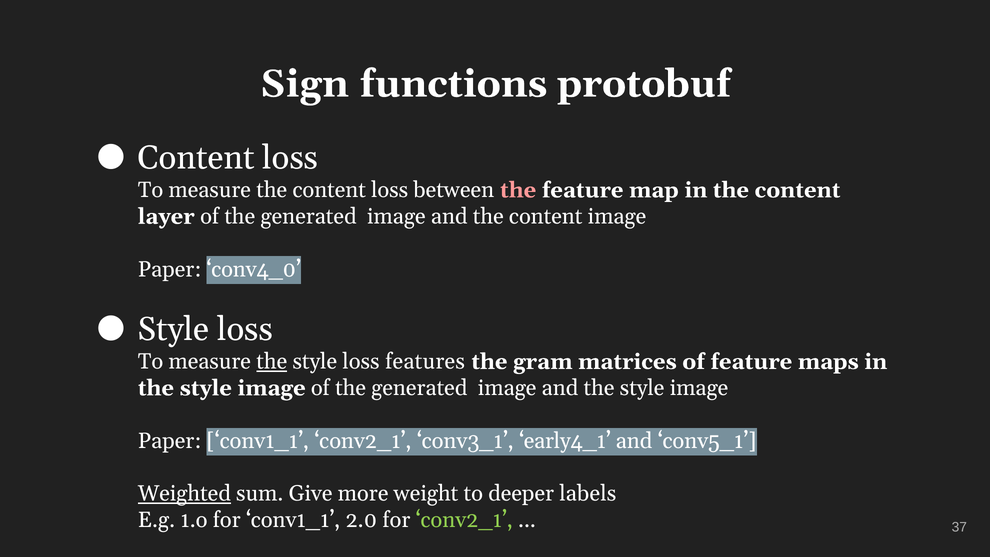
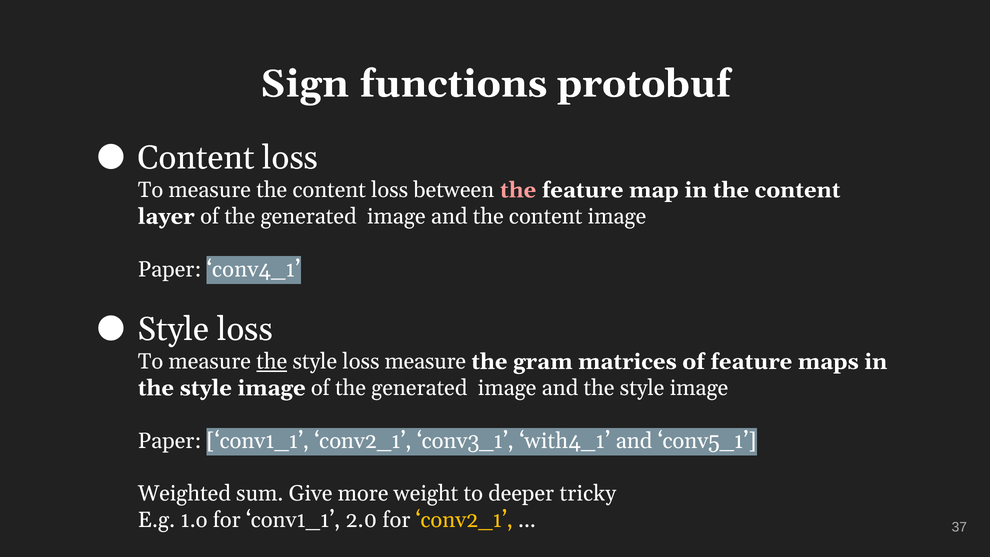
conv4_0: conv4_0 -> conv4_1 (254, 269)
loss features: features -> measure (425, 362)
early4_1: early4_1 -> with4_1 (565, 441)
Weighted underline: present -> none (184, 494)
labels: labels -> tricky (588, 494)
conv2_1 colour: light green -> yellow (464, 520)
